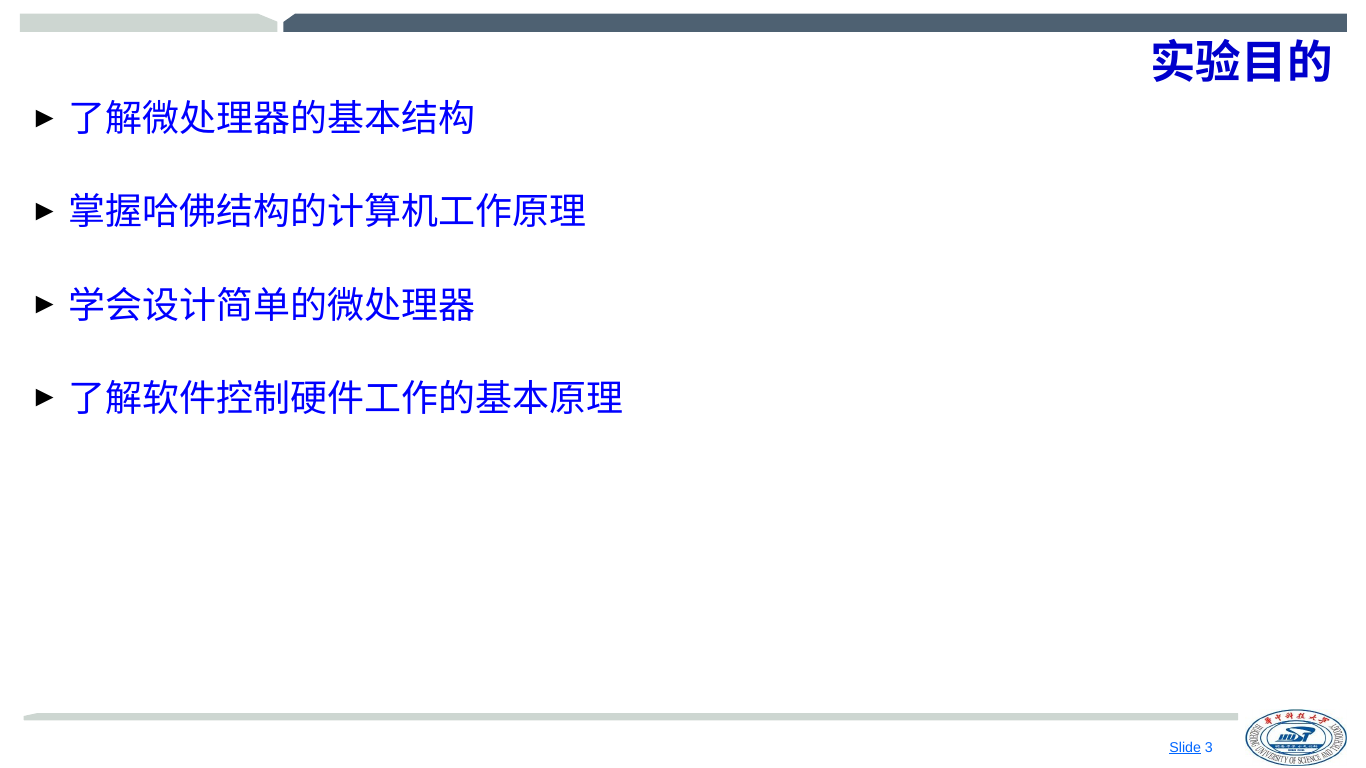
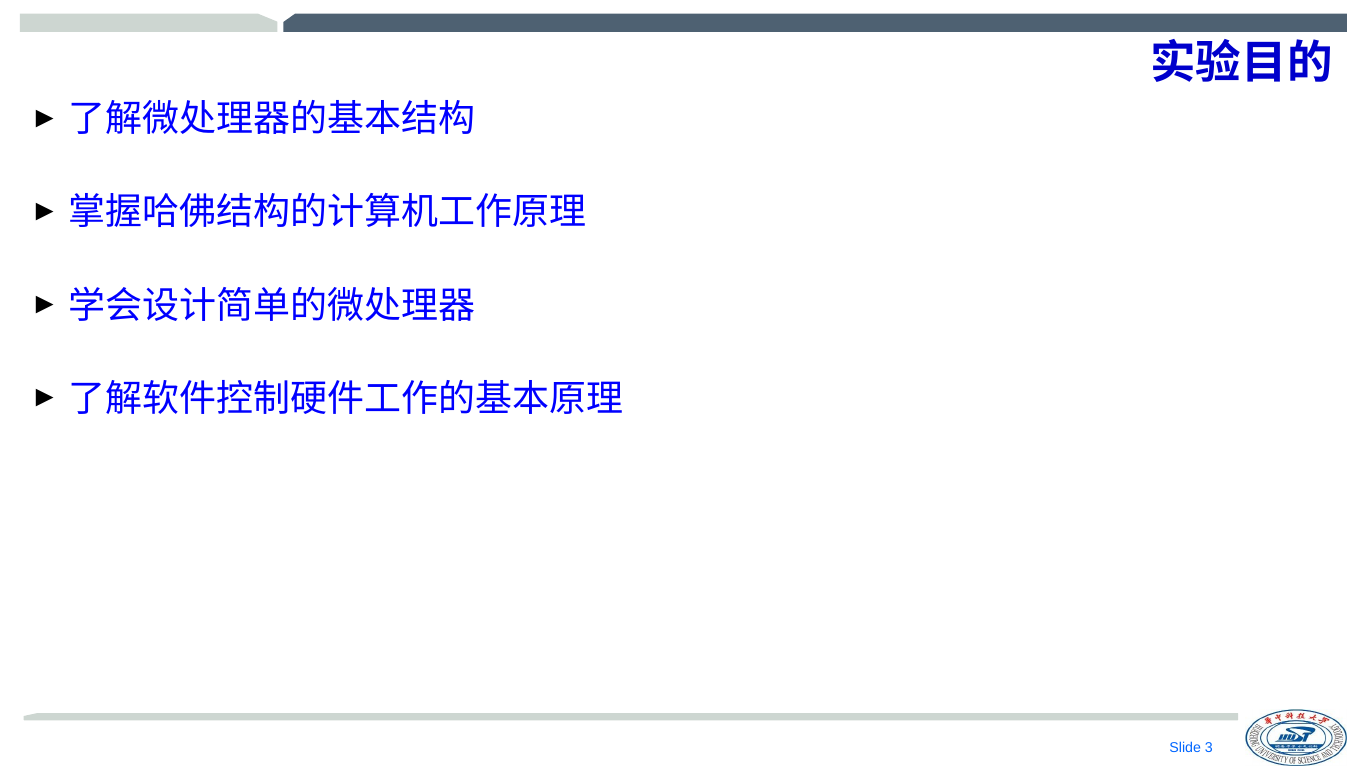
Slide underline: present -> none (1185, 748)
